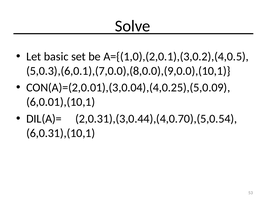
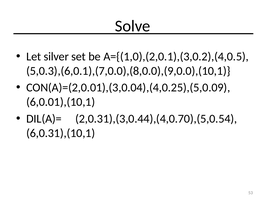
basic: basic -> silver (56, 56)
